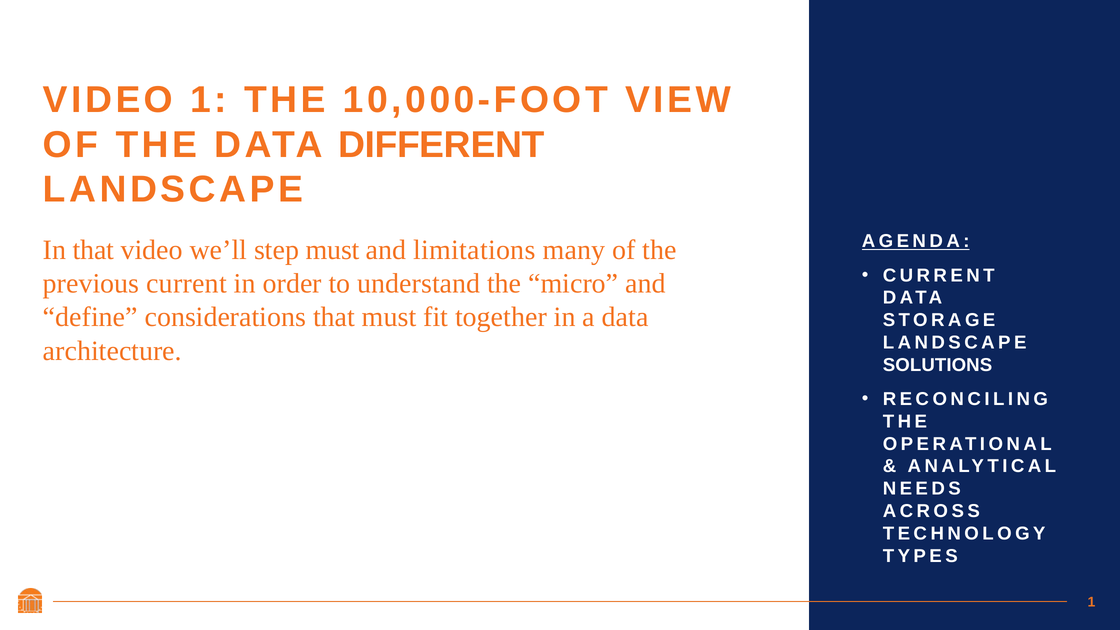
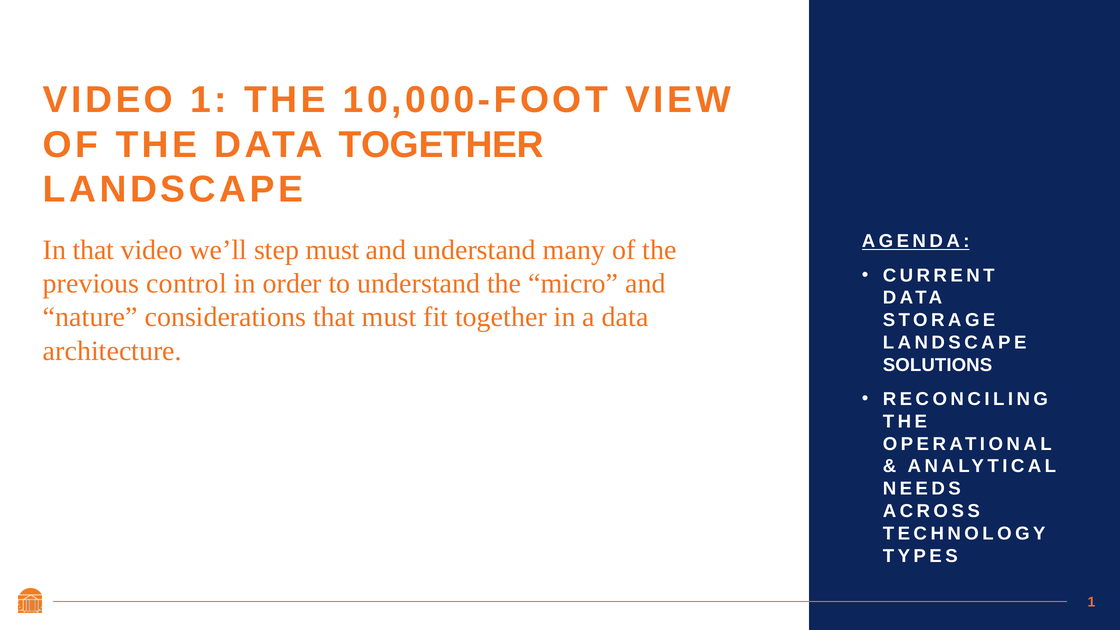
DATA DIFFERENT: DIFFERENT -> TOGETHER (441, 145)
and limitations: limitations -> understand (475, 250)
previous current: current -> control (187, 284)
define: define -> nature (90, 317)
